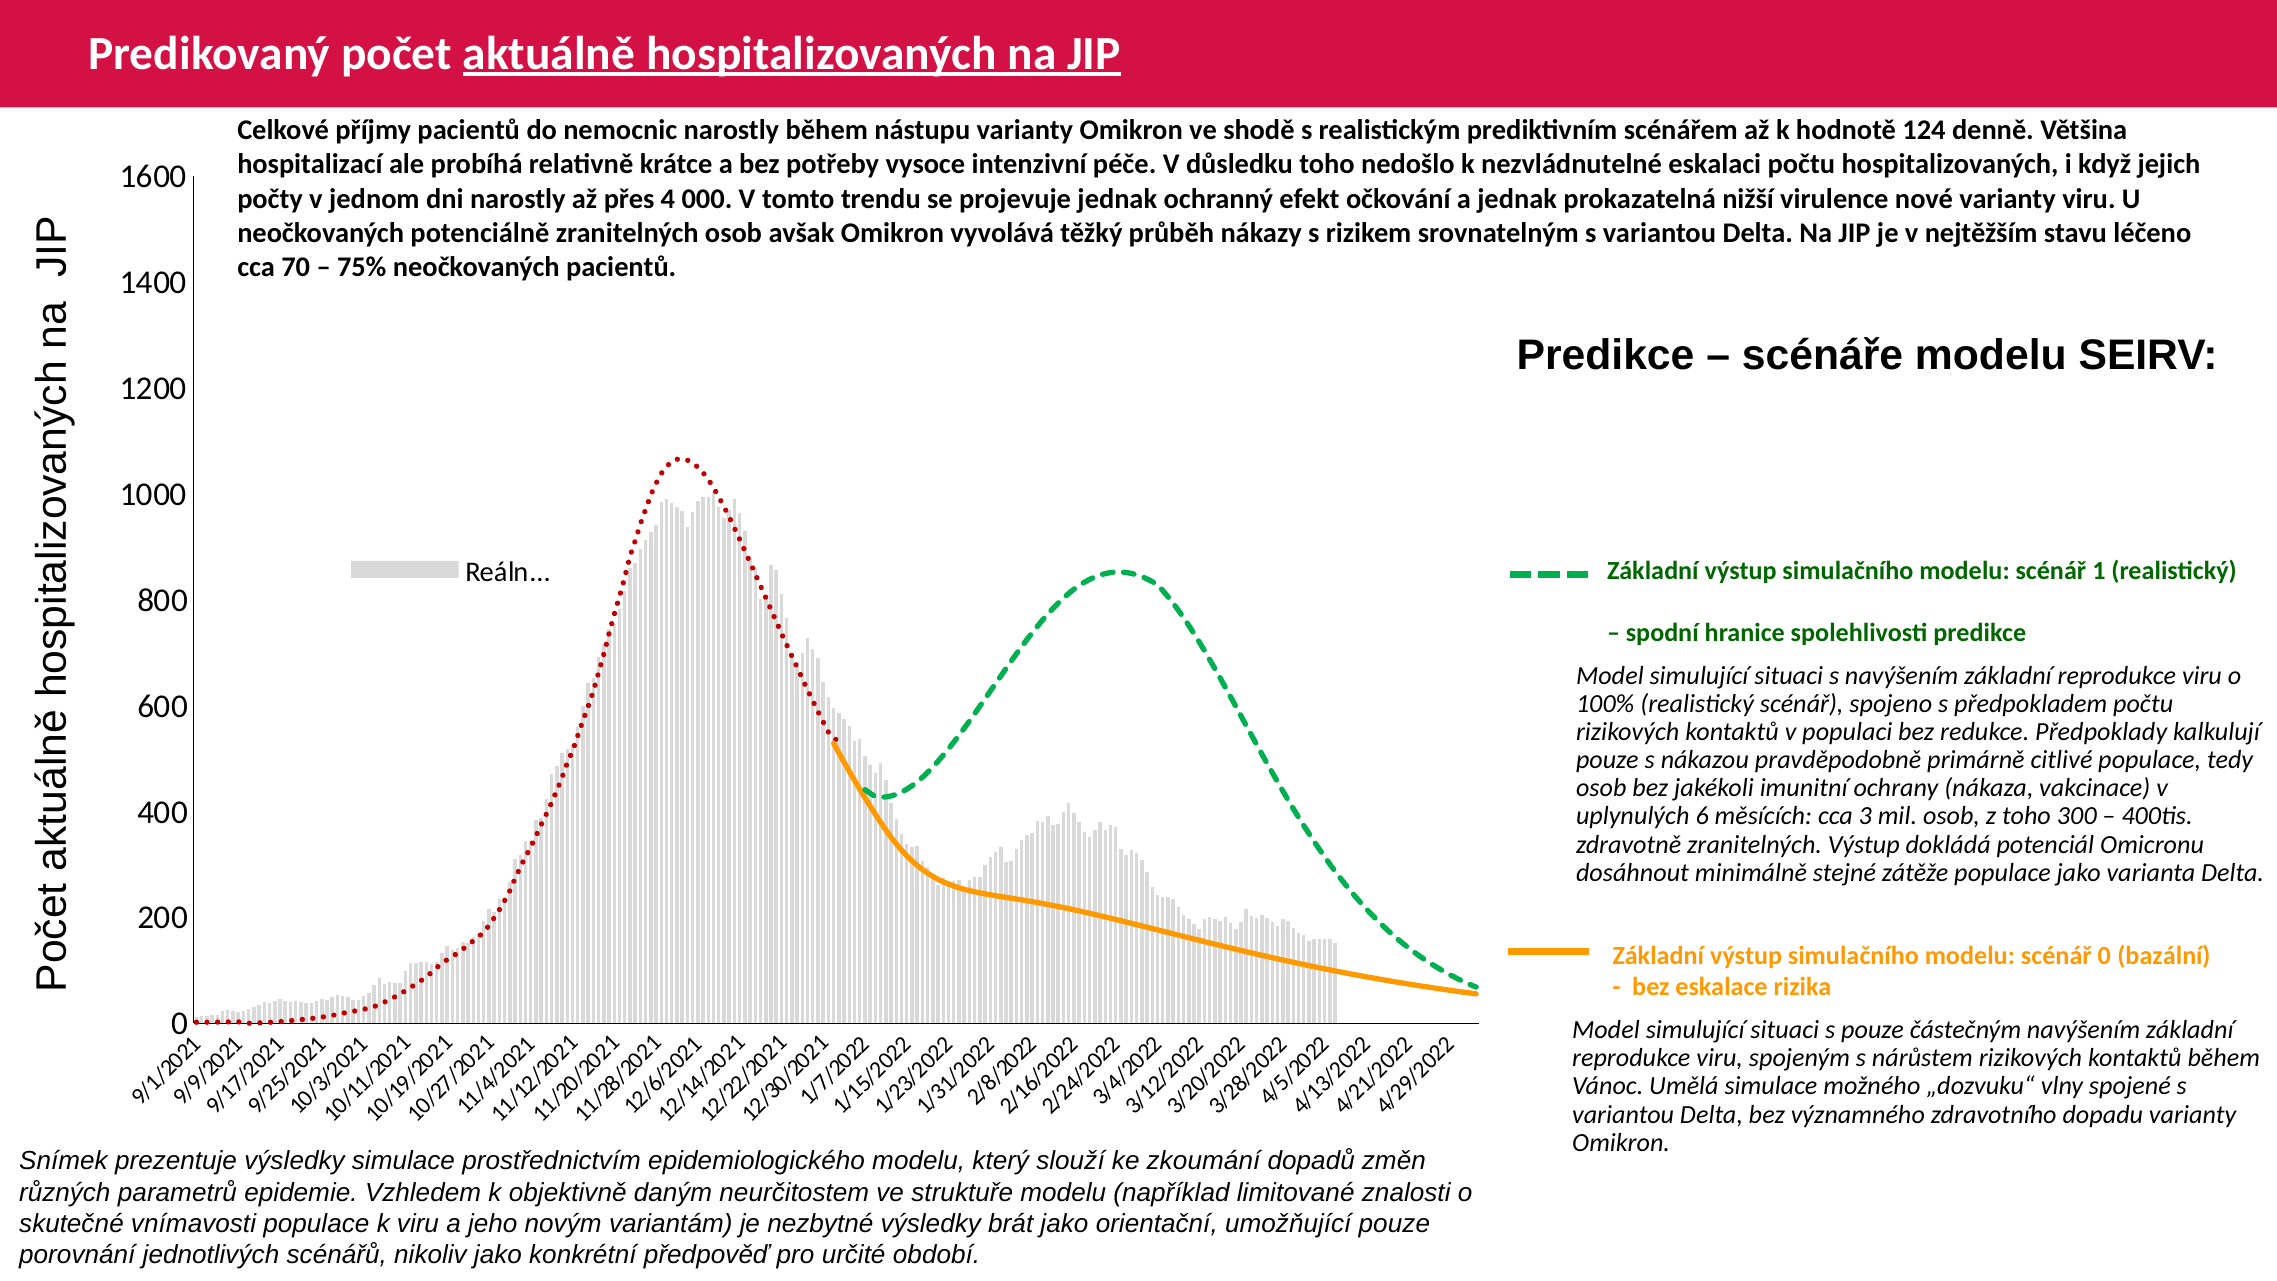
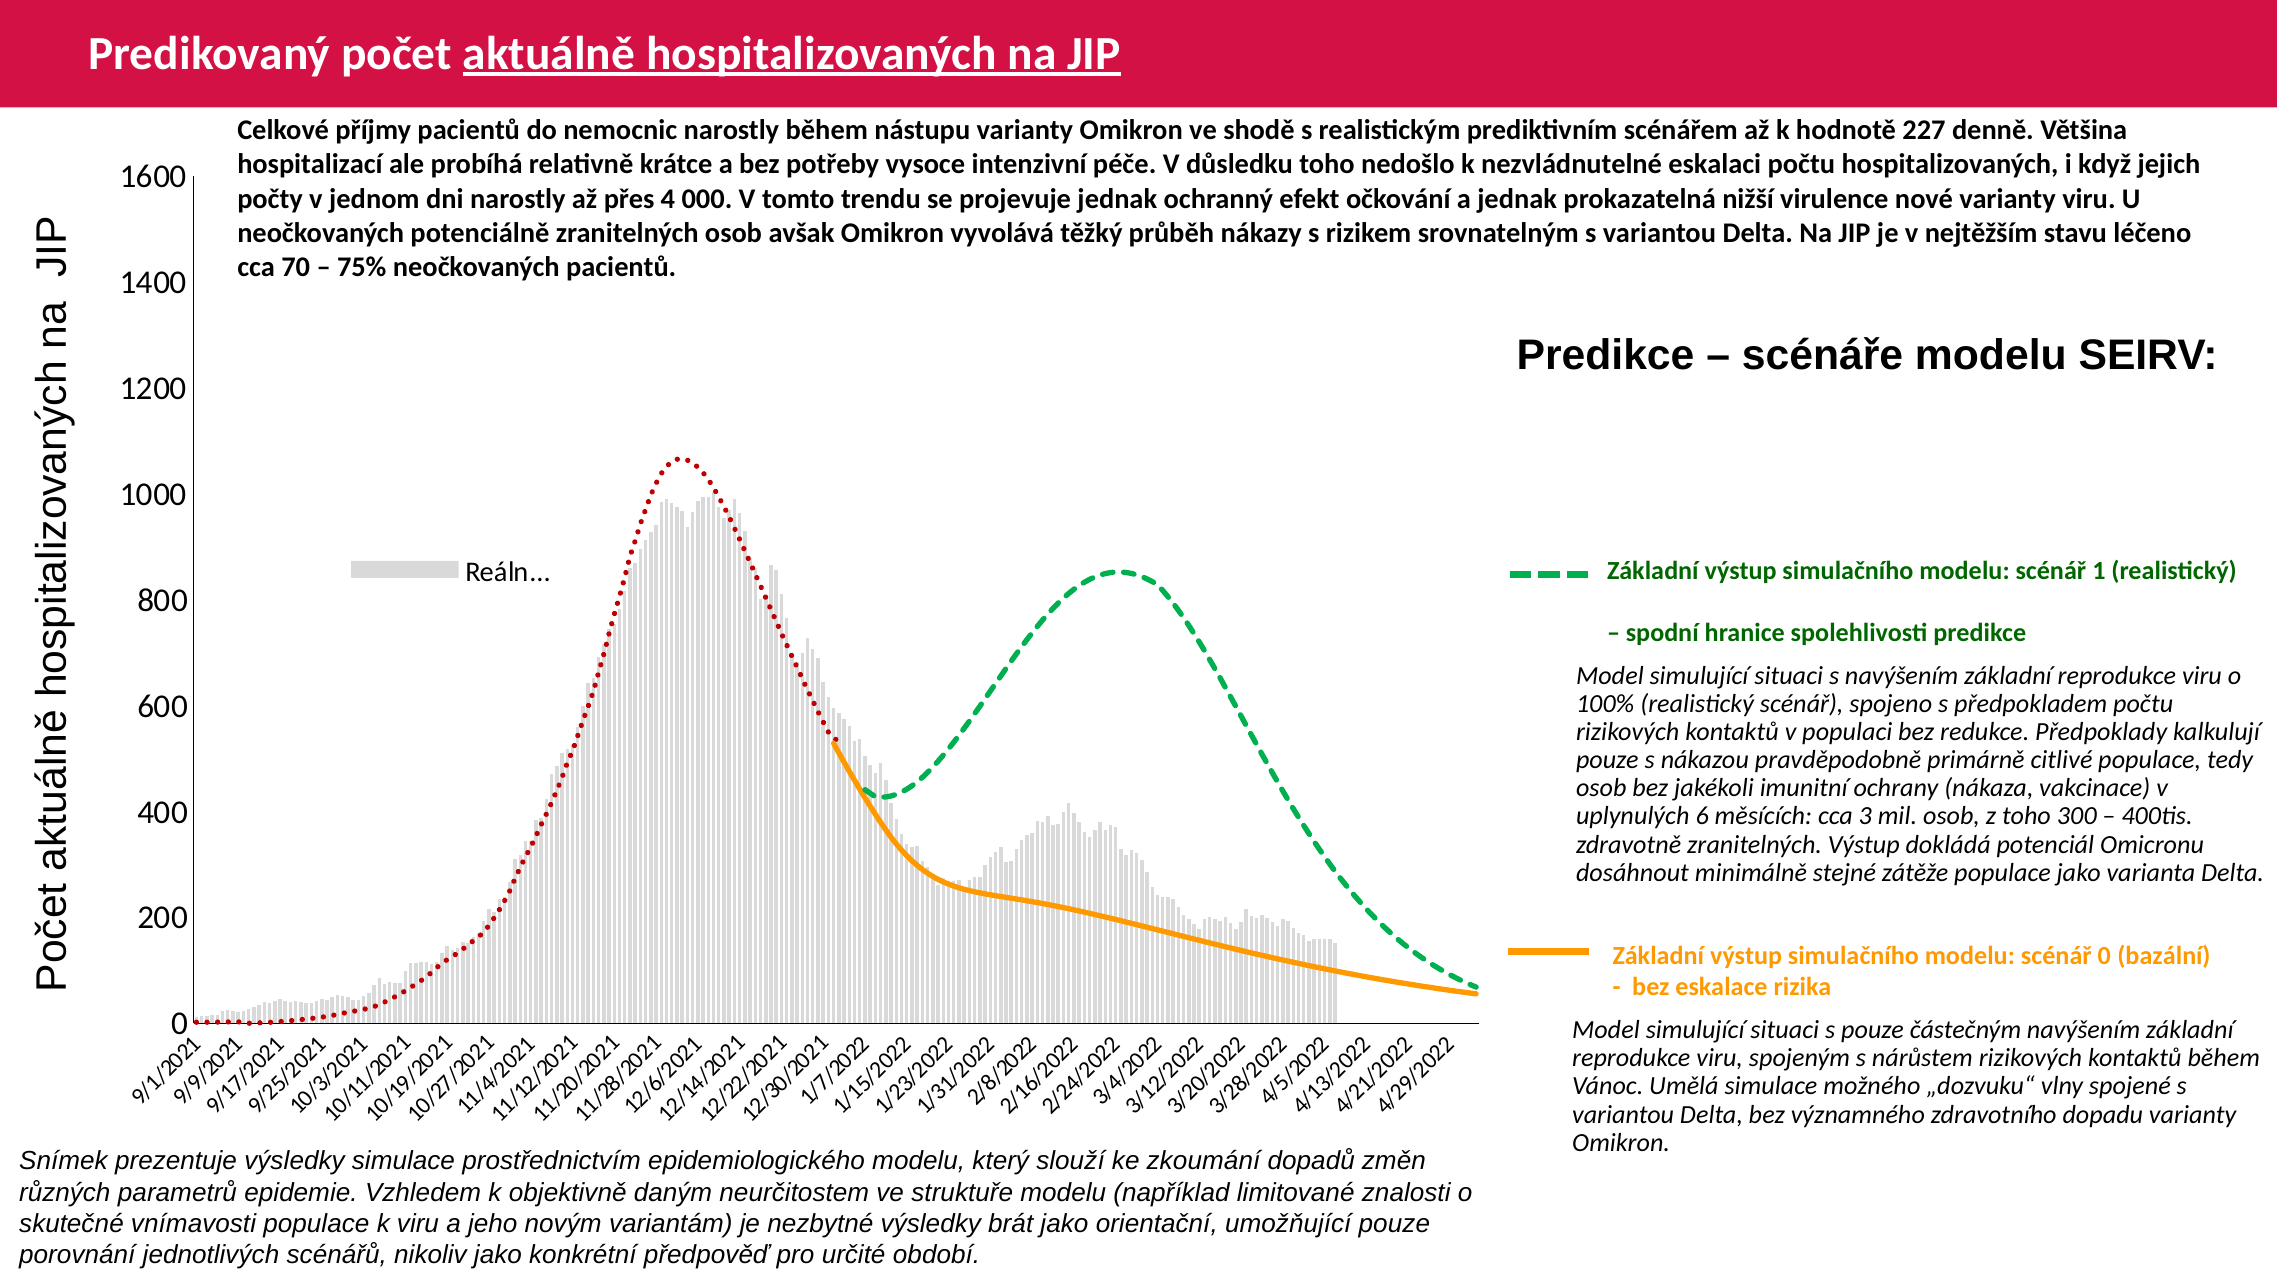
124: 124 -> 227 (1924, 130)
